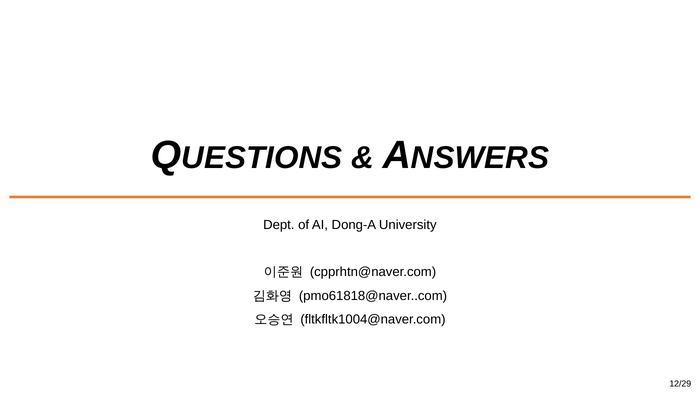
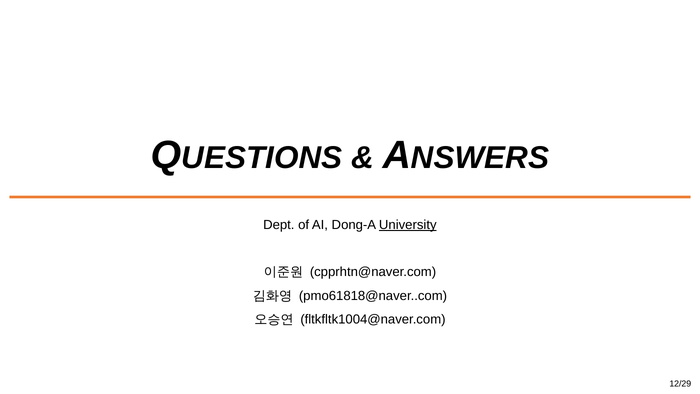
University underline: none -> present (408, 225)
